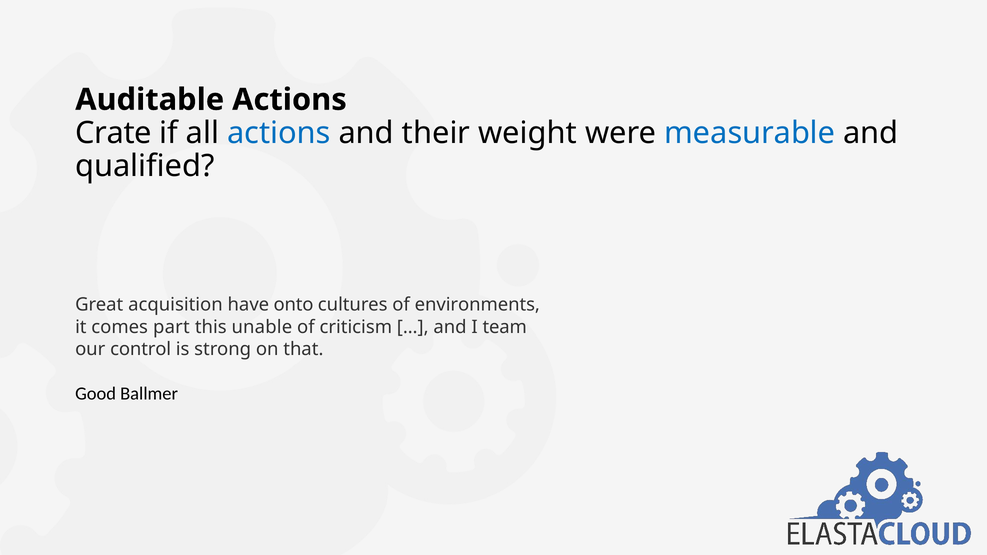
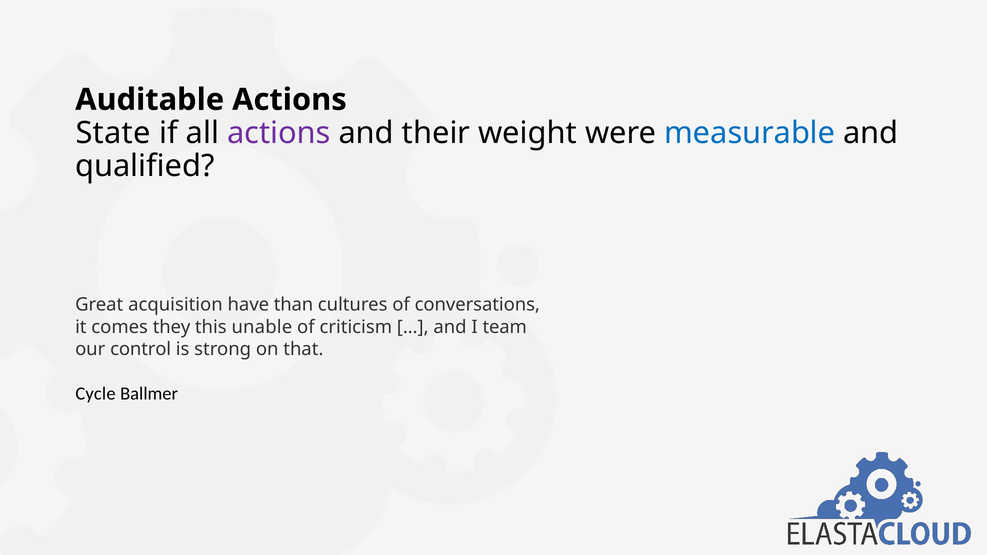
Crate: Crate -> State (113, 133)
actions colour: blue -> purple (279, 133)
onto: onto -> than (294, 305)
environments: environments -> conversations (477, 305)
part: part -> they (172, 327)
Good: Good -> Cycle (95, 394)
